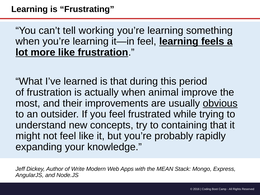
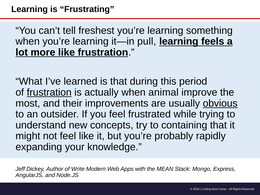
working: working -> freshest (96, 31)
it—in feel: feel -> pull (147, 41)
frustration underline: none -> present (49, 92)
